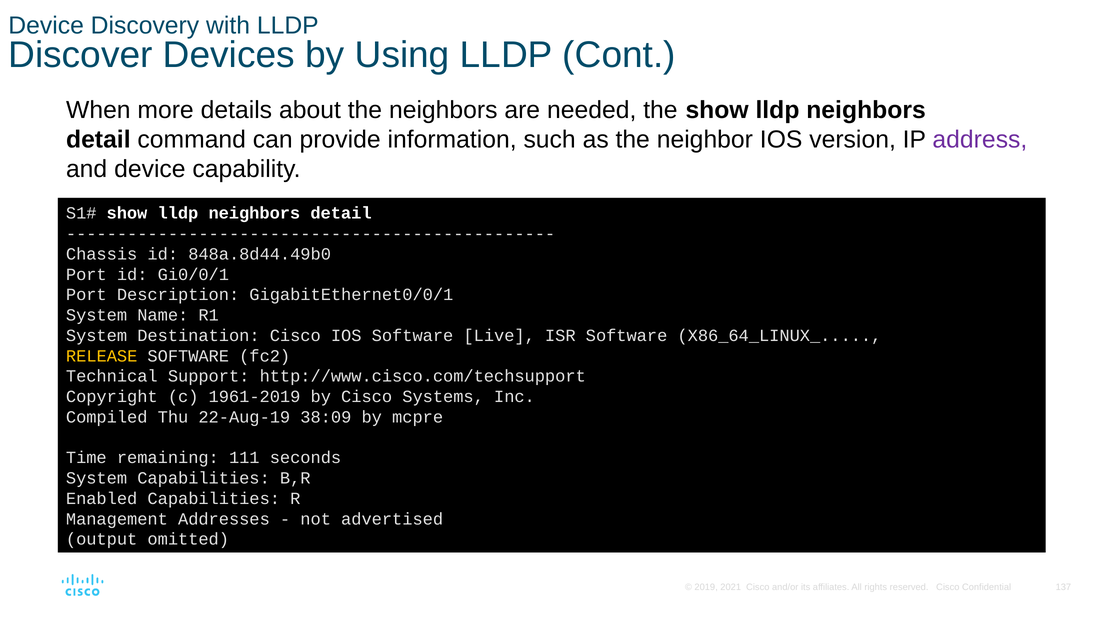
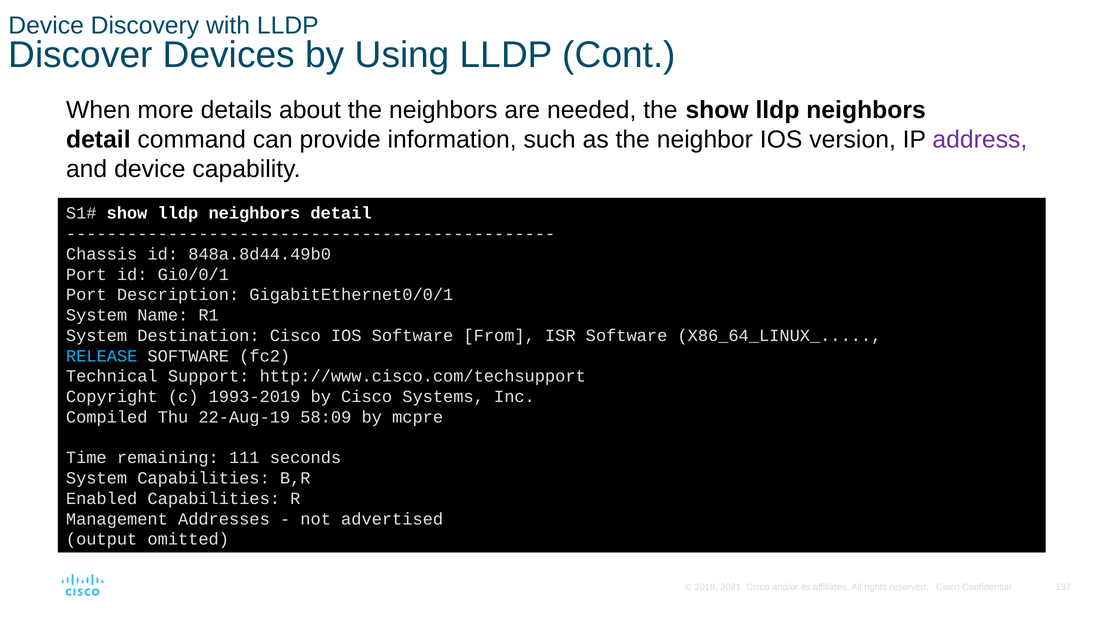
Live: Live -> From (499, 336)
RELEASE colour: yellow -> light blue (102, 356)
1961-2019: 1961-2019 -> 1993-2019 (255, 397)
38:09: 38:09 -> 58:09 (326, 417)
